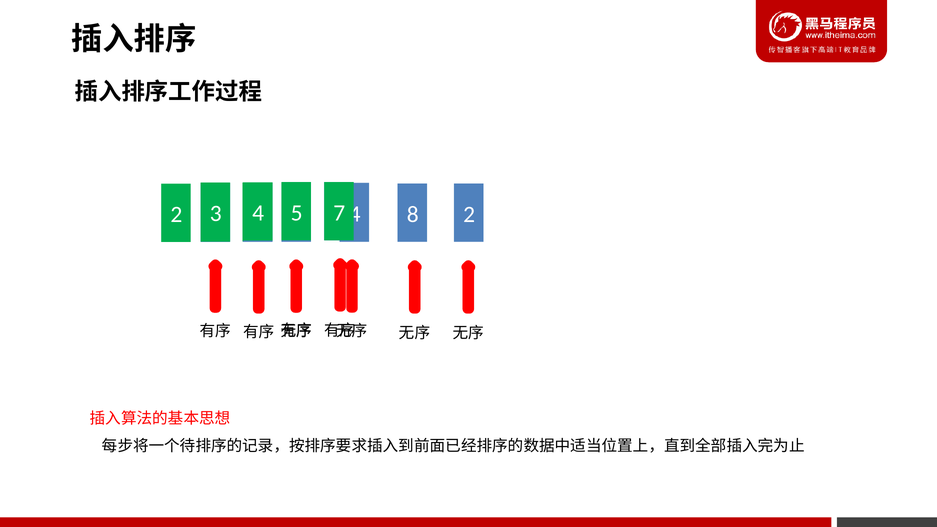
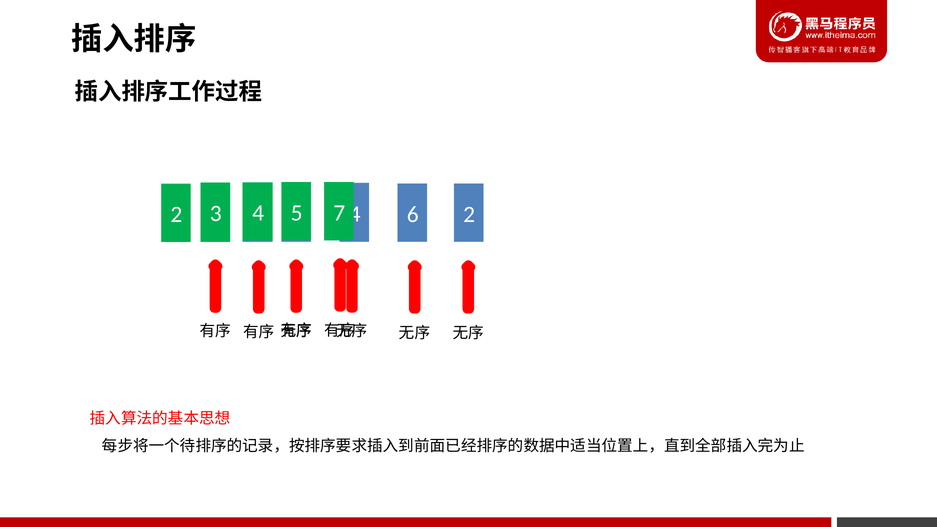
8: 8 -> 6 (413, 214)
